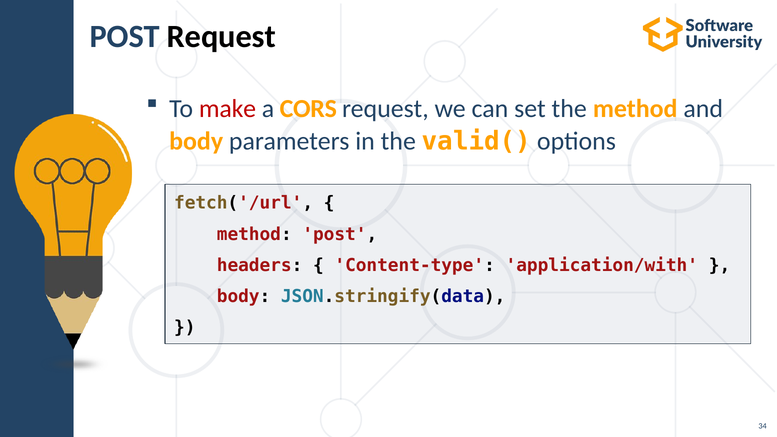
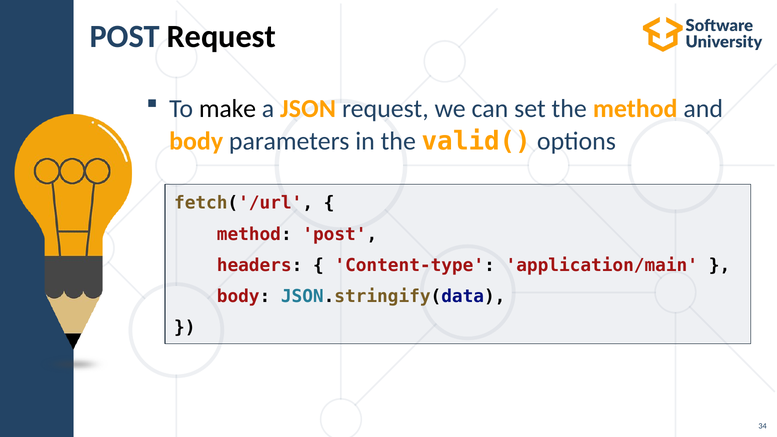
make colour: red -> black (228, 109)
CORS: CORS -> JSON (308, 109)
application/with: application/with -> application/main (602, 265)
